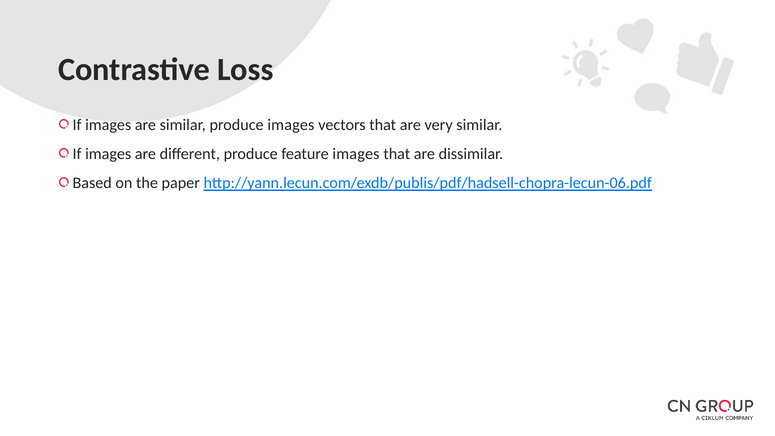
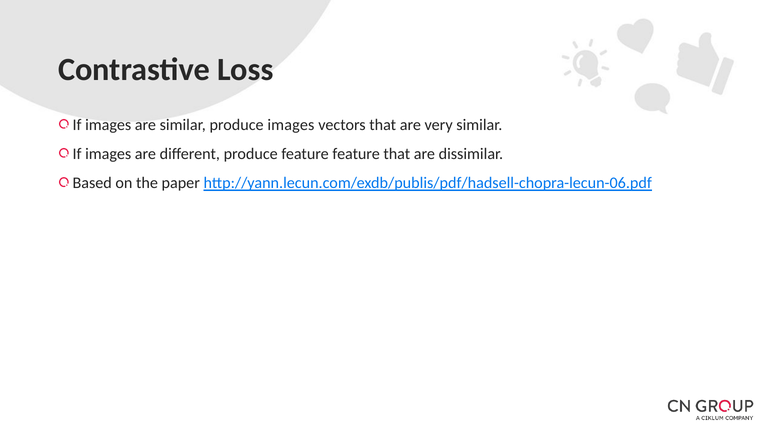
feature images: images -> feature (356, 154)
